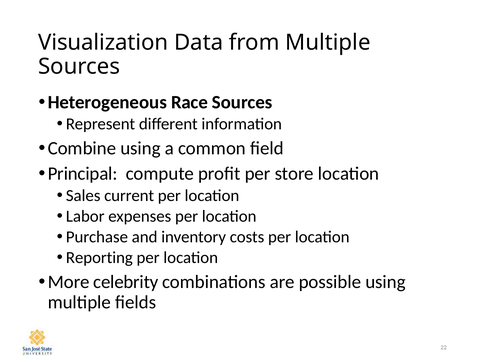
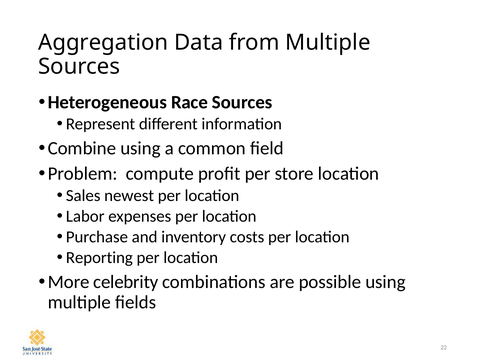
Visualization: Visualization -> Aggregation (103, 42)
Principal: Principal -> Problem (83, 174)
current: current -> newest (129, 195)
